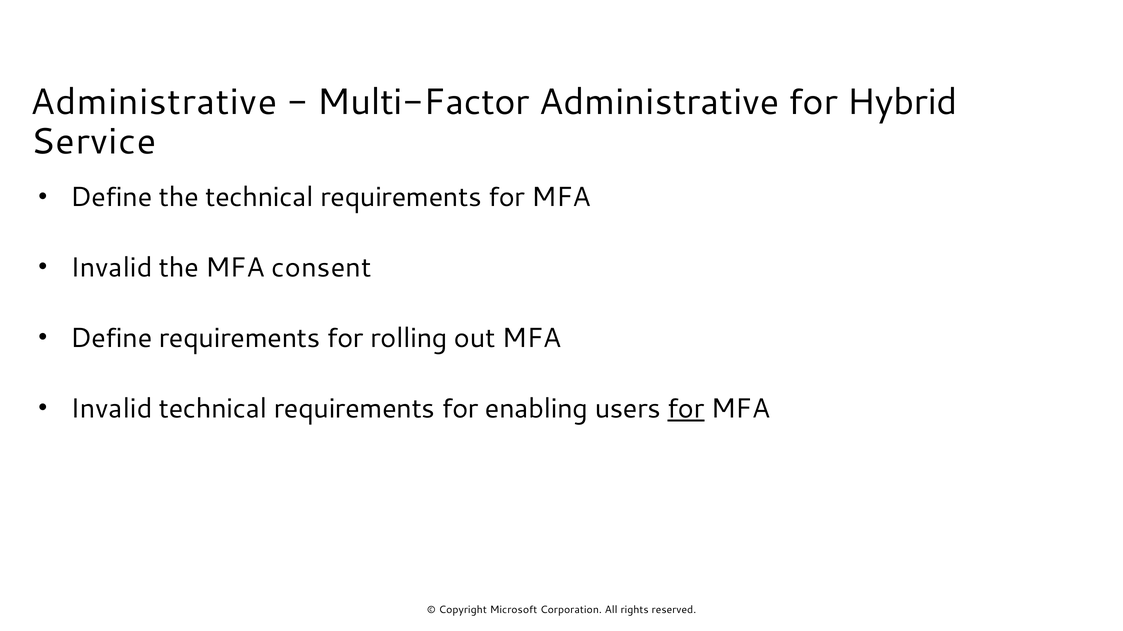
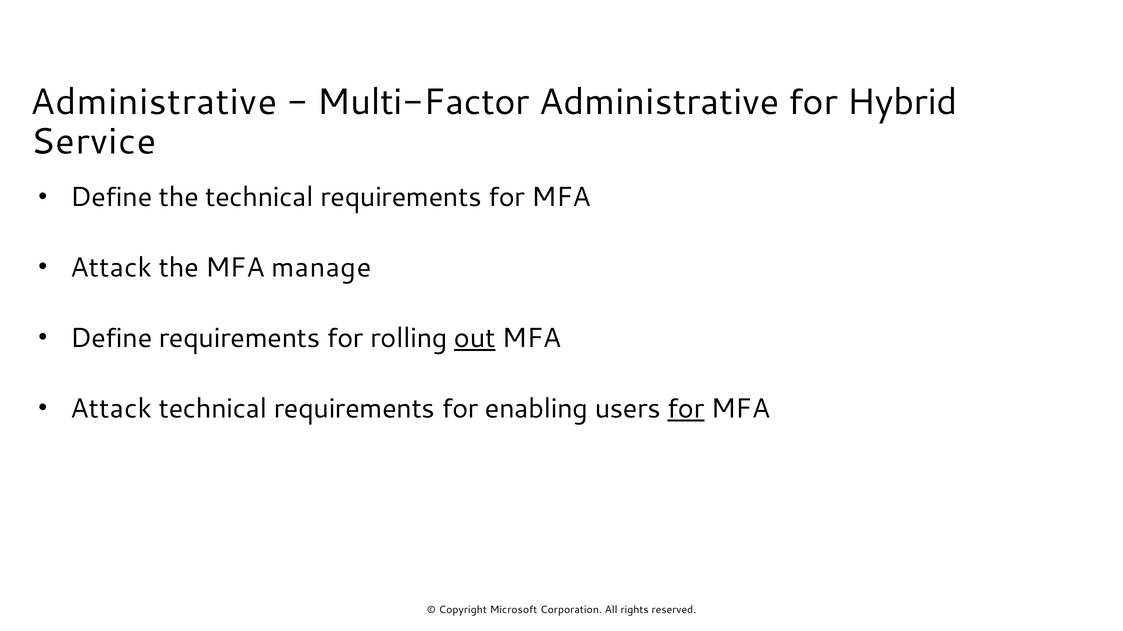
Invalid: Invalid -> Attack (111, 268)
consent: consent -> manage (321, 268)
out underline: none -> present (475, 339)
Invalid: Invalid -> Attack (111, 409)
